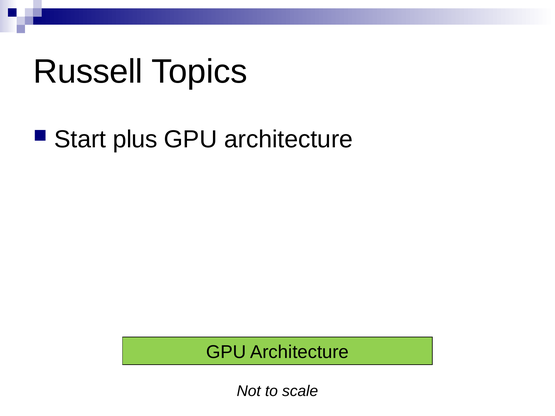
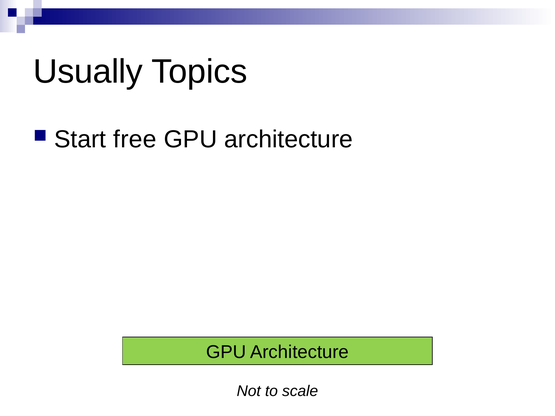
Russell: Russell -> Usually (88, 72)
plus: plus -> free (135, 140)
